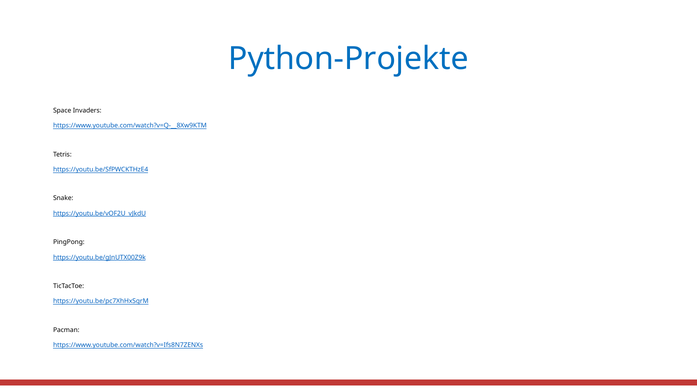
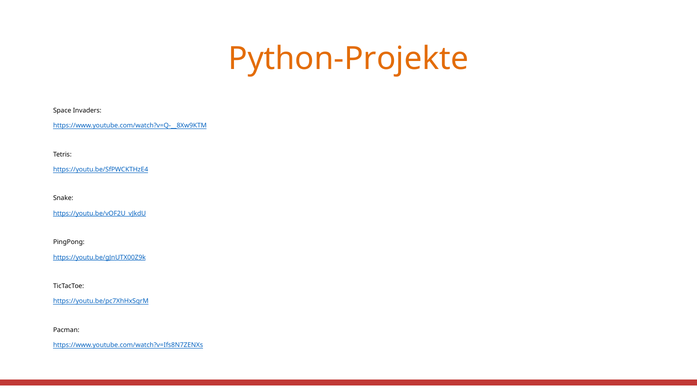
Python-Projekte colour: blue -> orange (348, 59)
